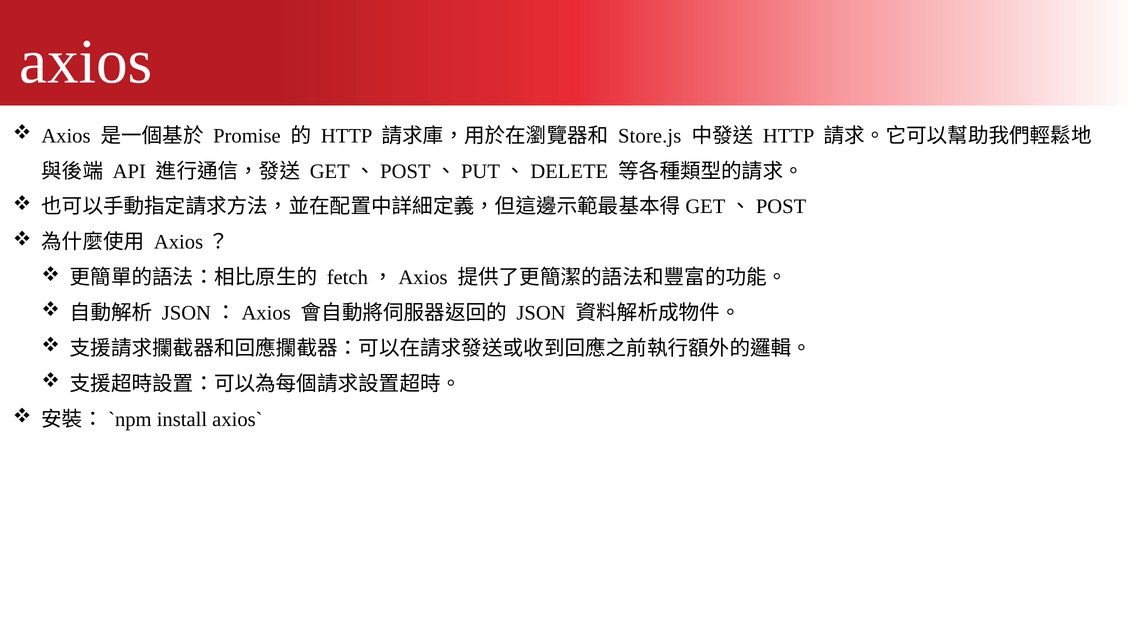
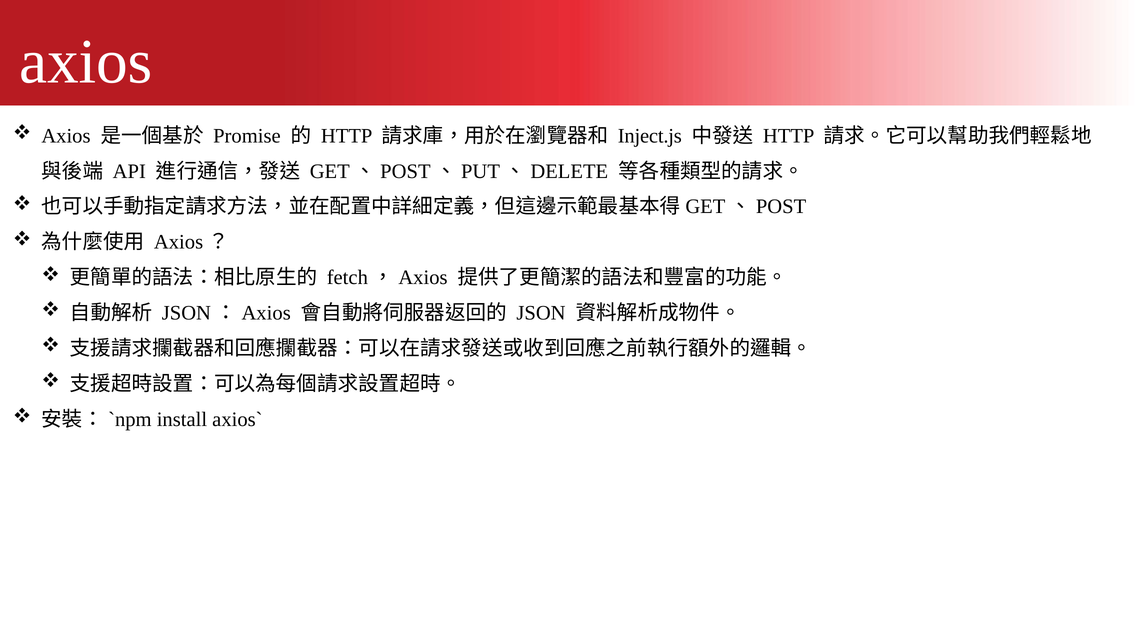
Store.js: Store.js -> Inject.js (650, 136)
